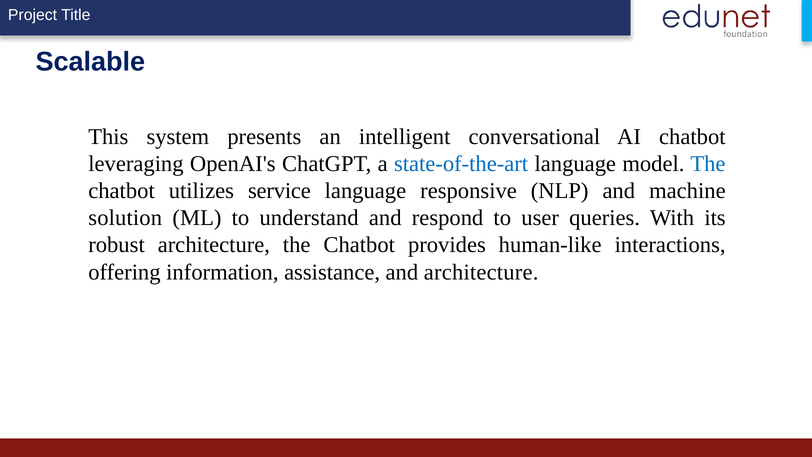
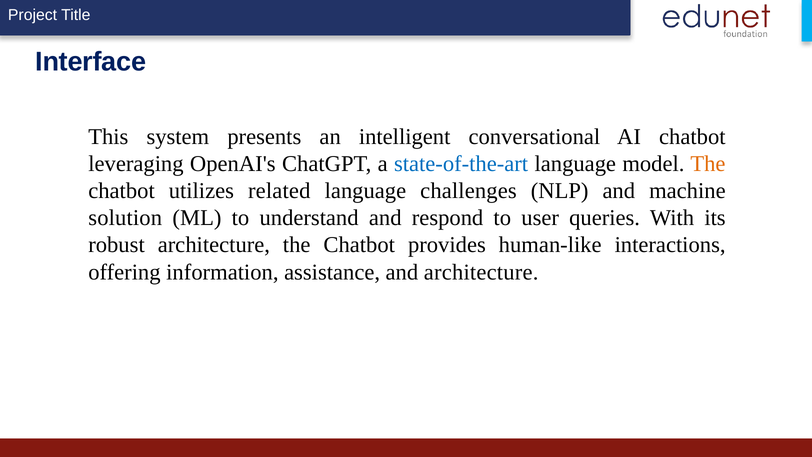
Scalable: Scalable -> Interface (91, 62)
The colour: blue -> orange (708, 164)
service: service -> related (279, 191)
responsive: responsive -> challenges (468, 191)
